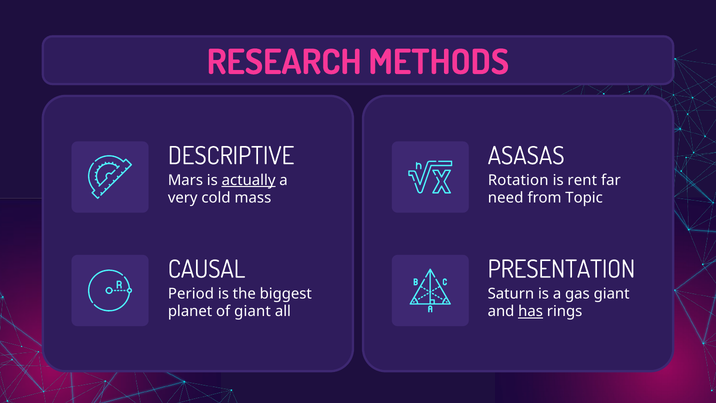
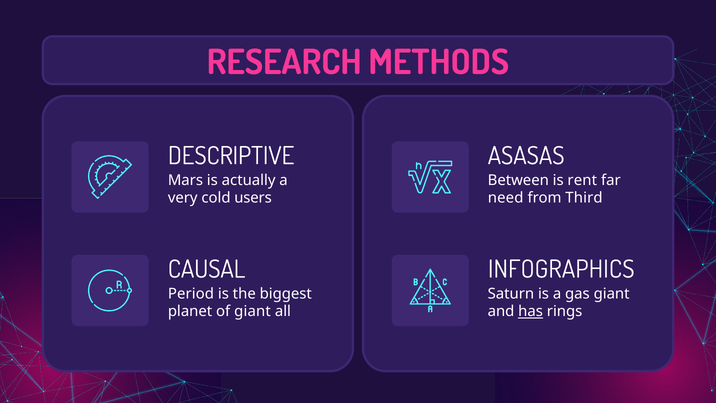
actually underline: present -> none (249, 180)
Rotation: Rotation -> Between (518, 180)
mass: mass -> users (253, 198)
Topic: Topic -> Third (584, 198)
PRESENTATION: PRESENTATION -> INFOGRAPHICS (561, 269)
